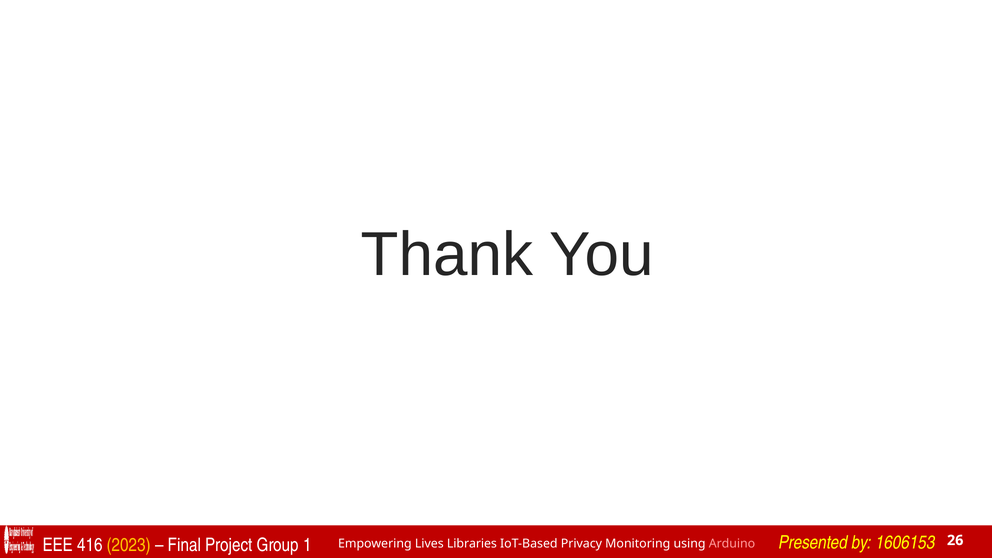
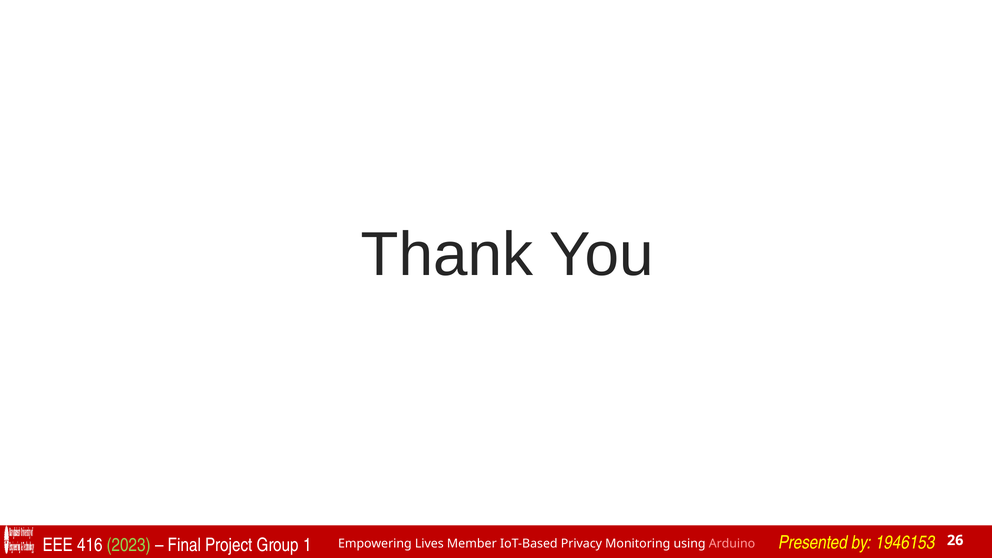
1606153: 1606153 -> 1946153 (906, 543)
2023 colour: yellow -> light green (129, 545)
Libraries: Libraries -> Member (472, 544)
